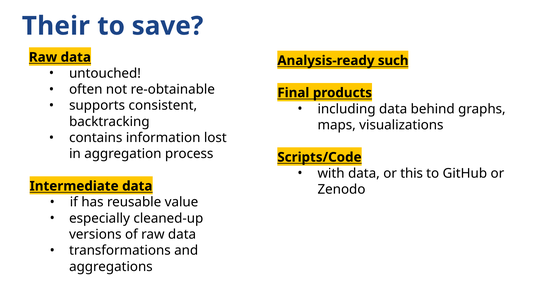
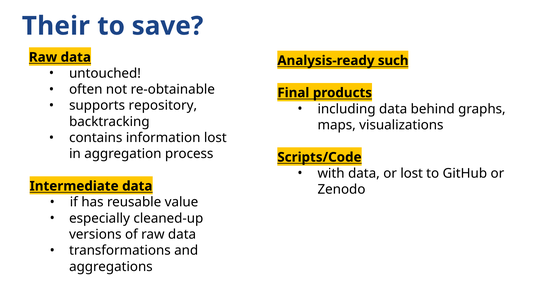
consistent: consistent -> repository (163, 105)
or this: this -> lost (412, 173)
